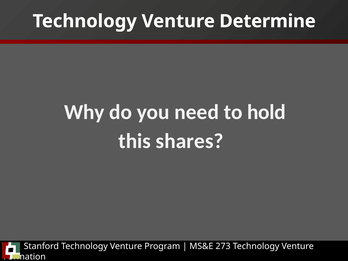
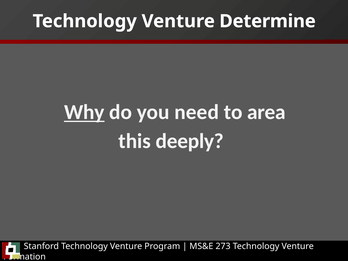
Why underline: none -> present (84, 112)
hold: hold -> area (266, 112)
shares: shares -> deeply (190, 141)
